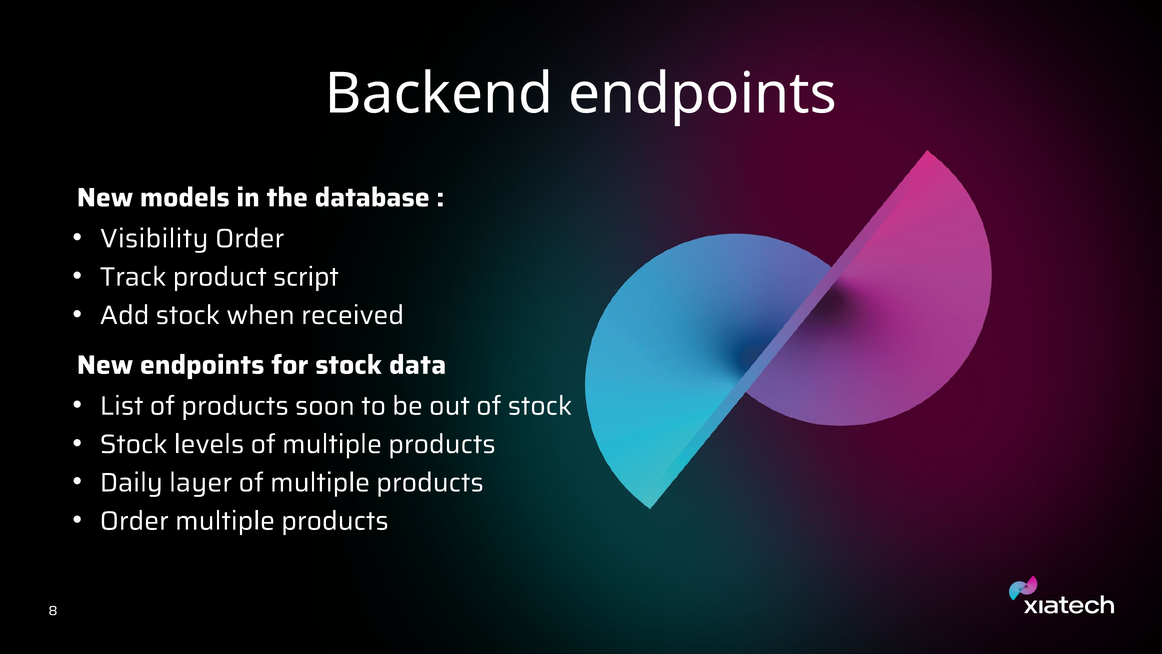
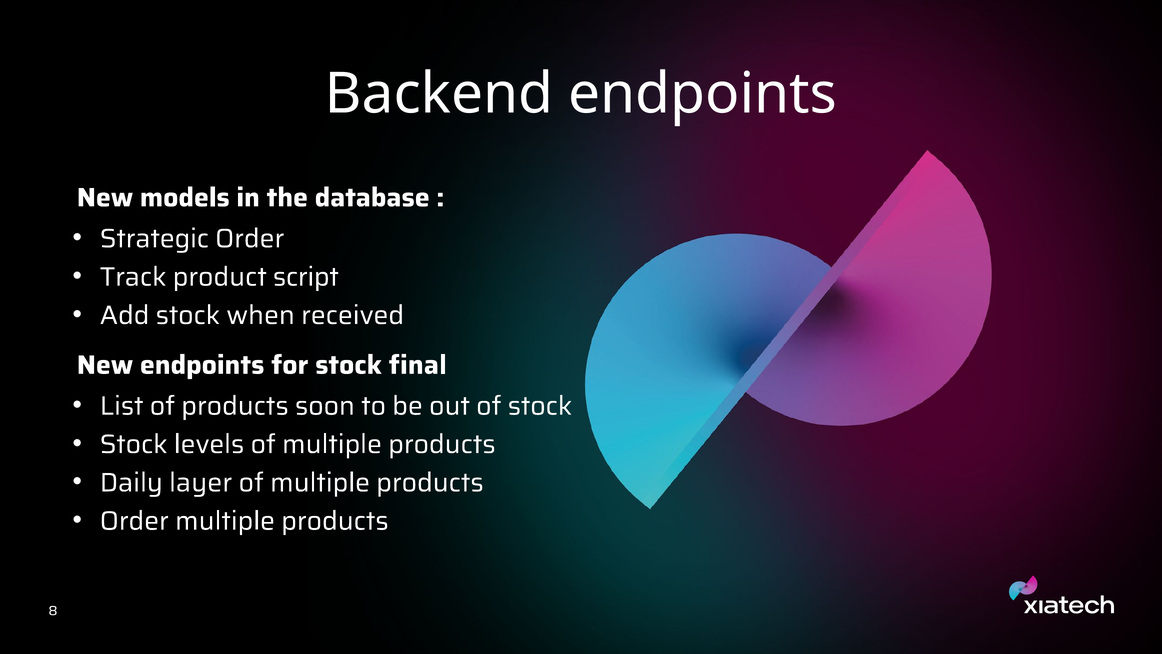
Visibility: Visibility -> Strategic (154, 238)
data: data -> final (418, 365)
